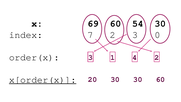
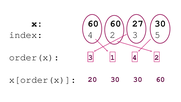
x 69: 69 -> 60 (93, 24)
54: 54 -> 27 (138, 24)
index 7: 7 -> 4 (90, 35)
0: 0 -> 5 (157, 35)
x[order(x underline: present -> none (43, 80)
